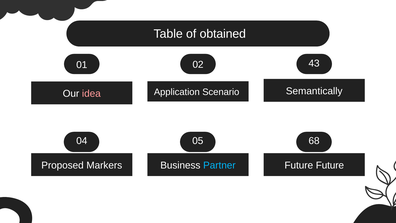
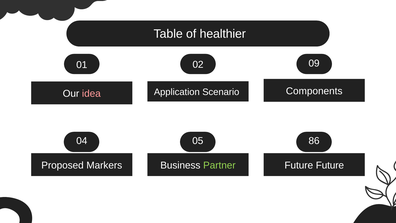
obtained: obtained -> healthier (223, 34)
43: 43 -> 09 (314, 63)
Semantically: Semantically -> Components (314, 91)
68: 68 -> 86 (314, 141)
Partner colour: light blue -> light green (219, 165)
